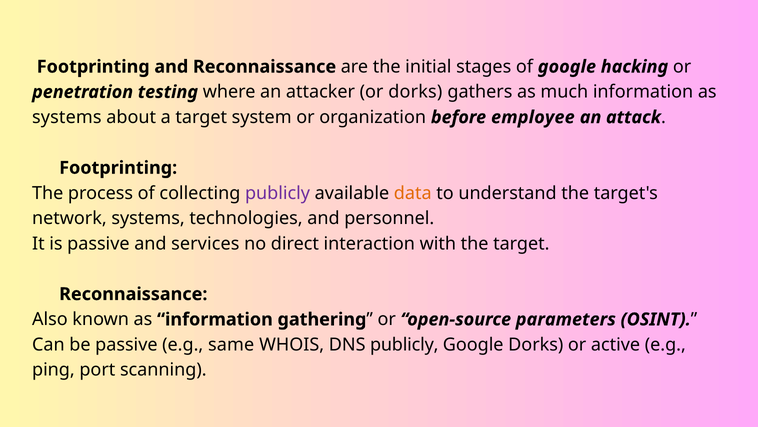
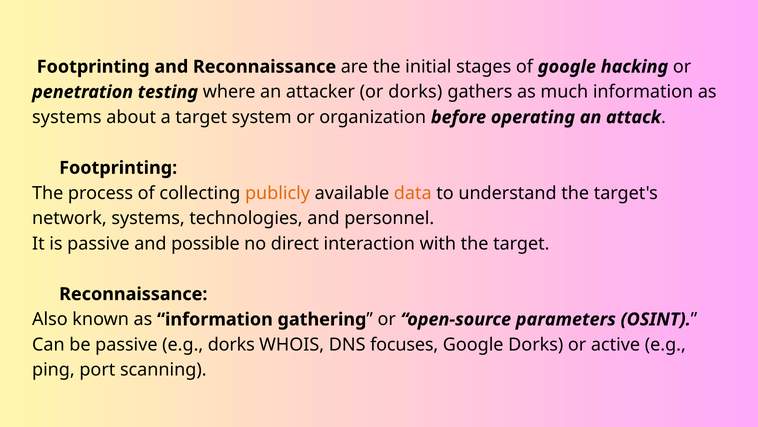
employee: employee -> operating (533, 117)
publicly colour: purple -> orange (278, 193)
services: services -> possible (205, 243)
e.g same: same -> dorks (231, 344)
DNS publicly: publicly -> focuses (404, 344)
